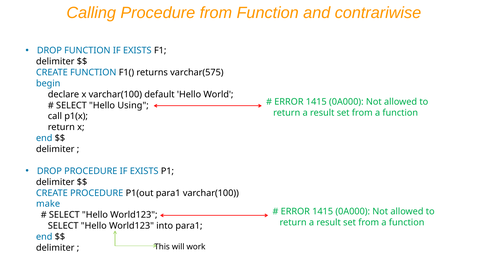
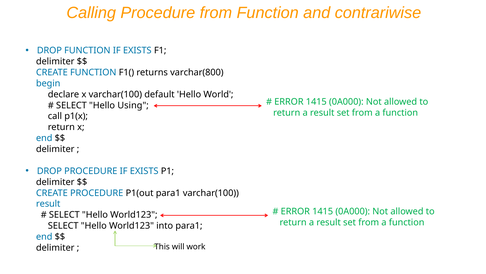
varchar(575: varchar(575 -> varchar(800 (197, 72)
make: make -> result (48, 203)
